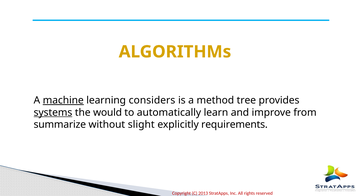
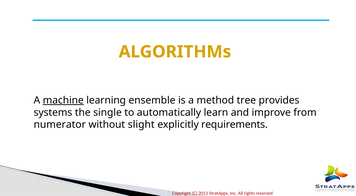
considers: considers -> ensemble (152, 100)
systems underline: present -> none (53, 113)
would: would -> single (107, 113)
summarize: summarize -> numerator (60, 125)
